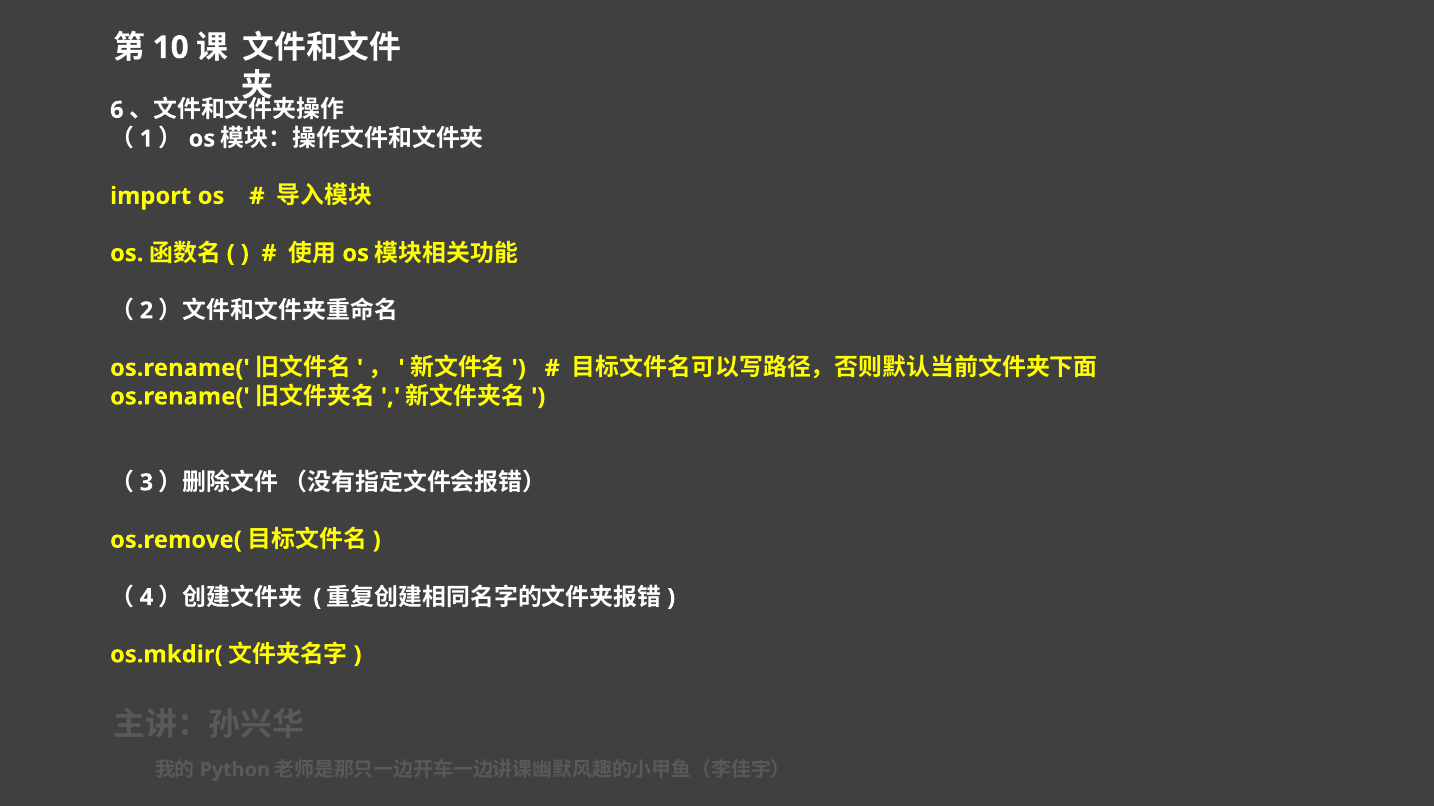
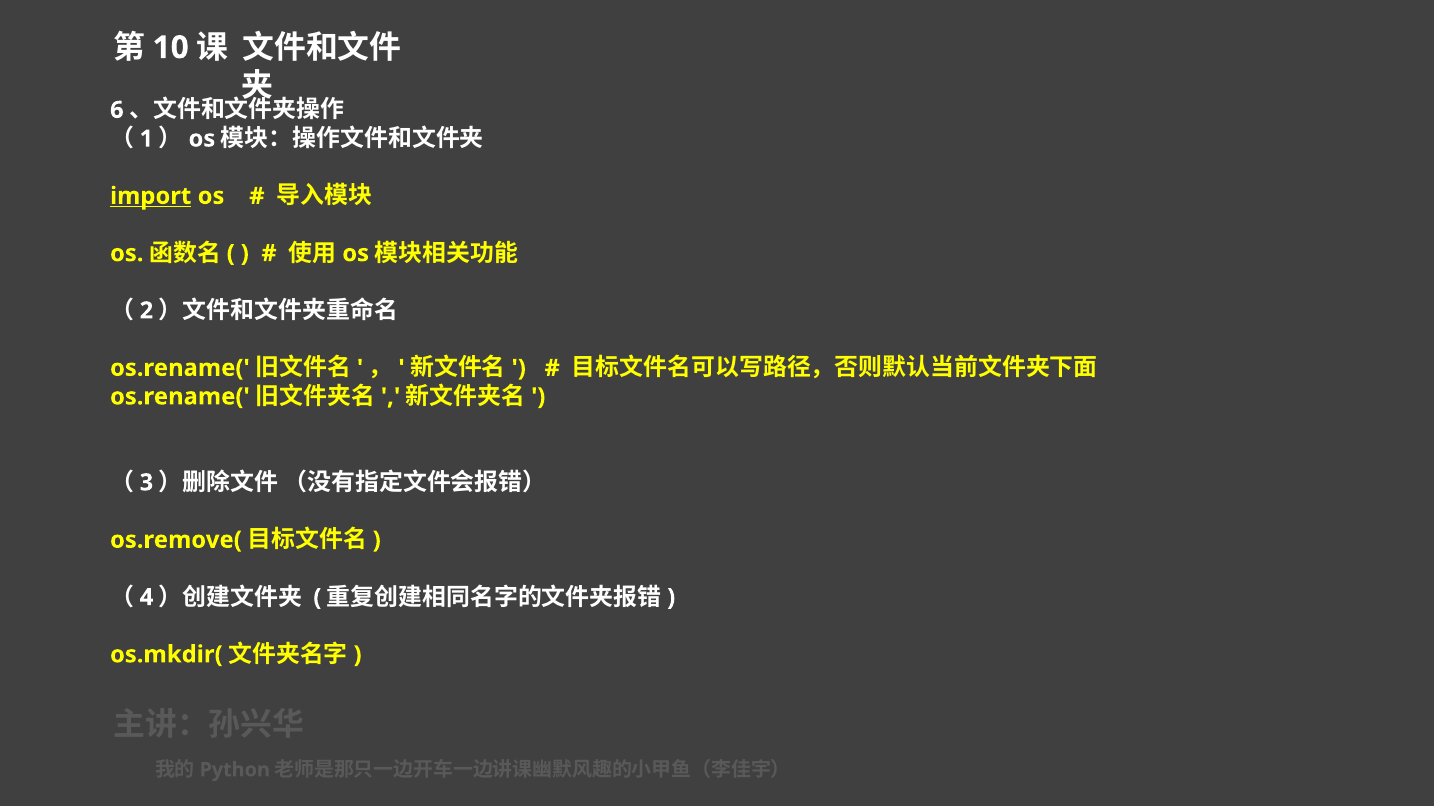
import underline: none -> present (151, 196)
